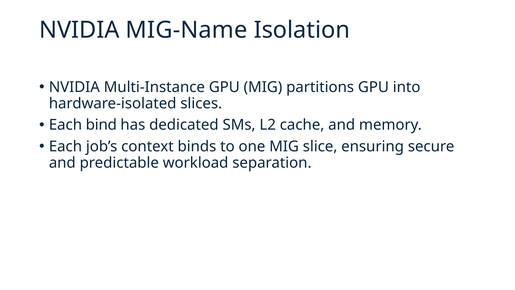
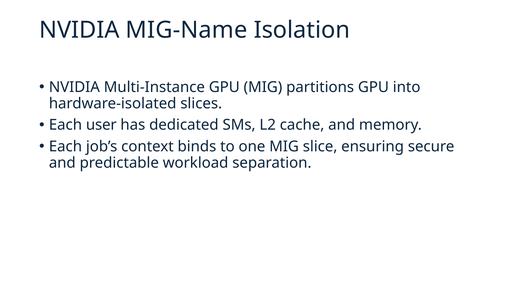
bind: bind -> user (101, 125)
